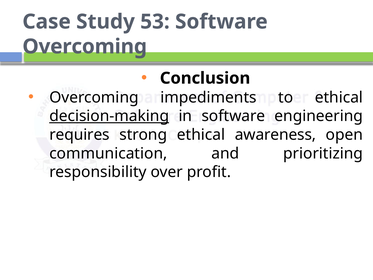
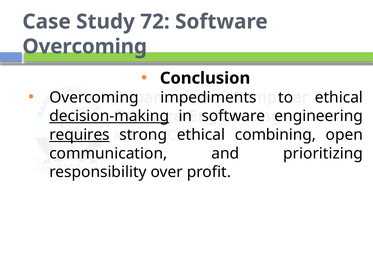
53: 53 -> 72 (155, 22)
requires underline: none -> present (79, 135)
awareness: awareness -> combining (275, 135)
